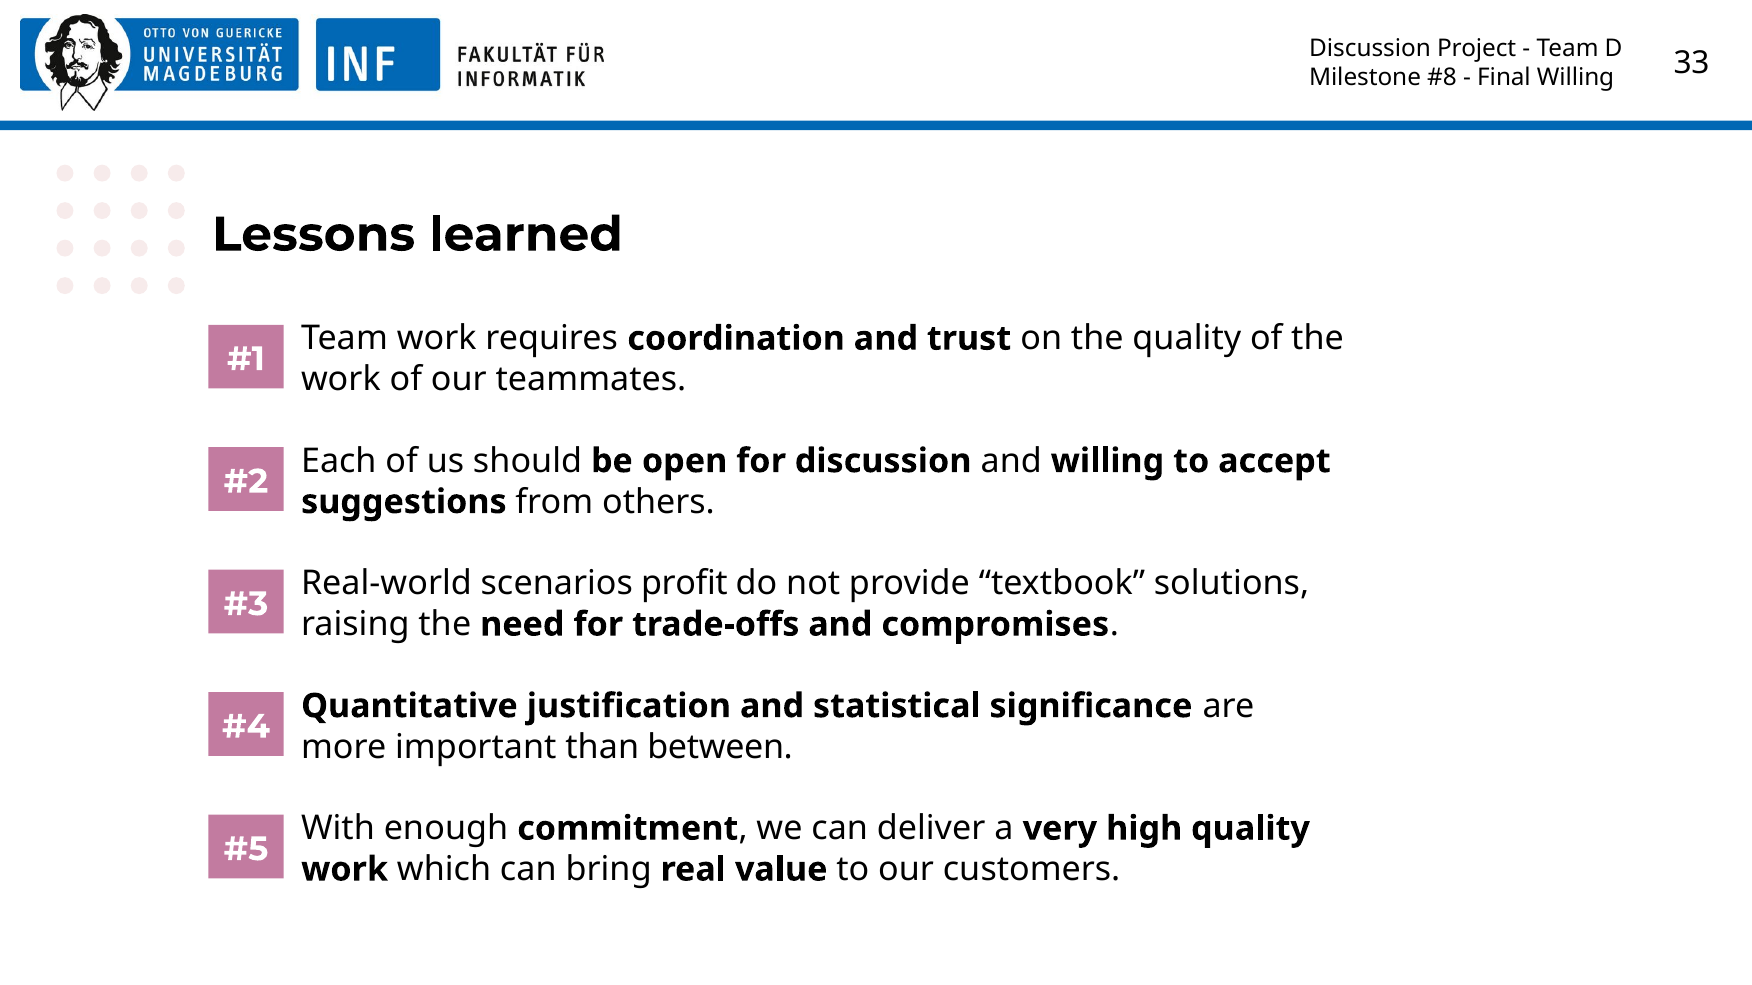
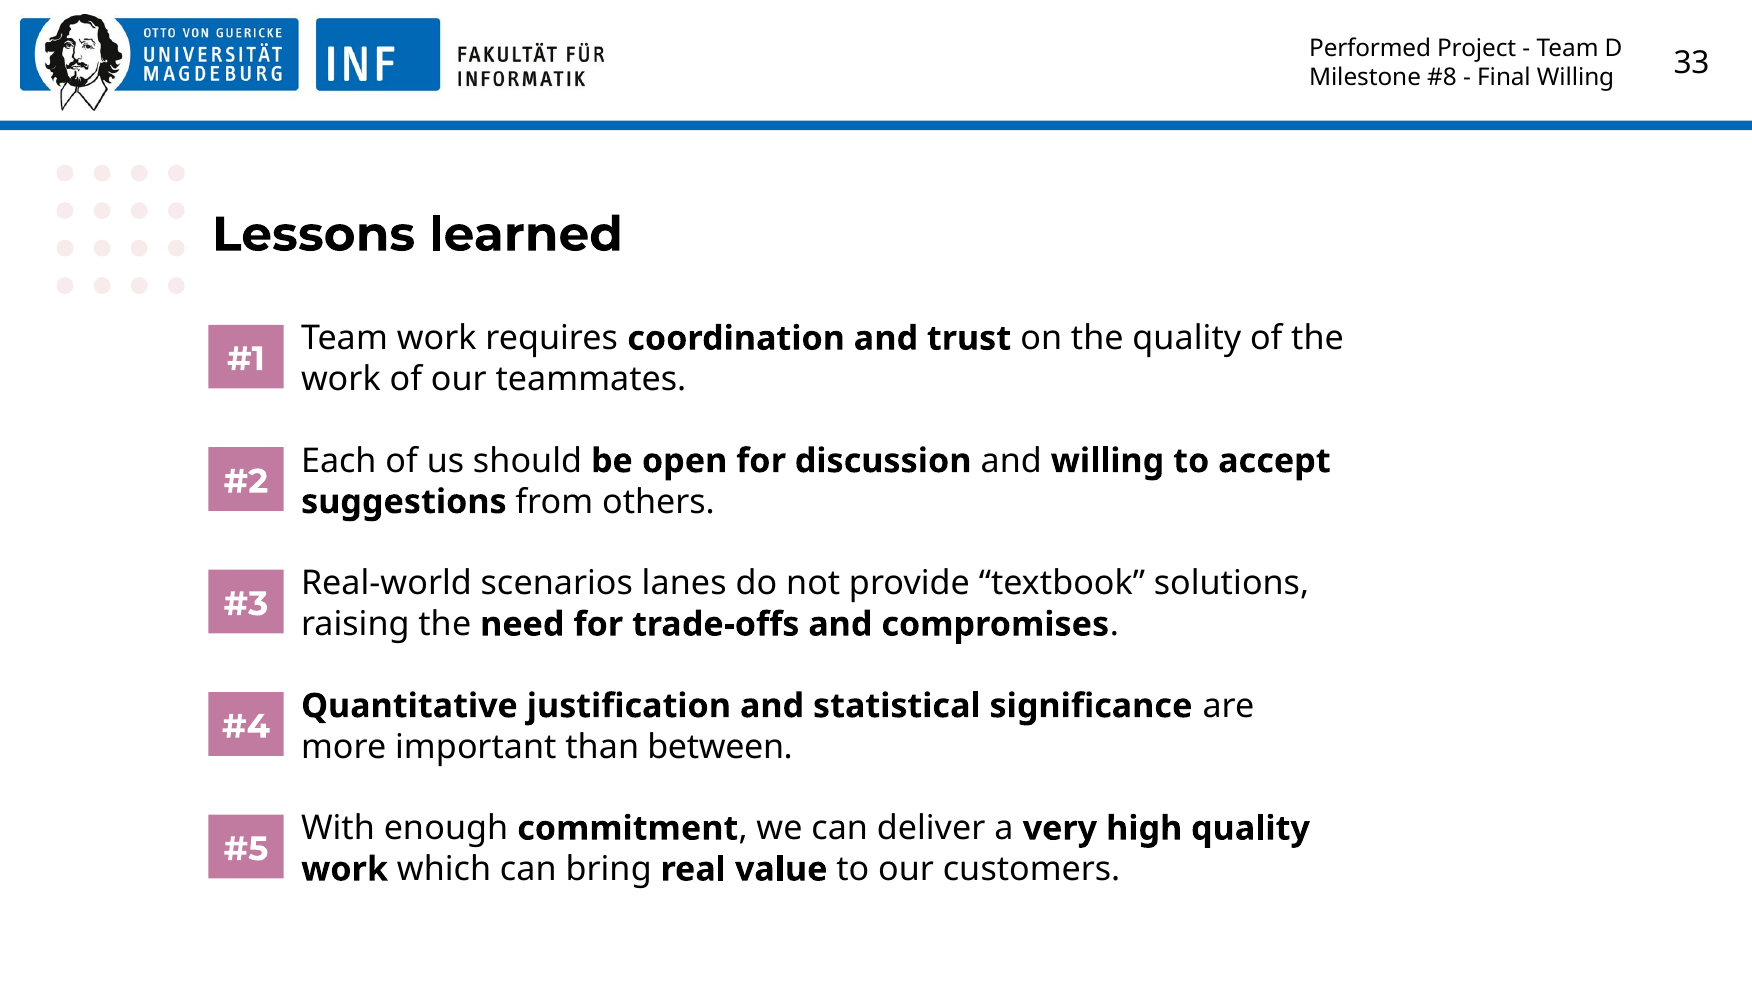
Discussion: Discussion -> Performed (1370, 48)
profit: profit -> lanes (684, 584)
